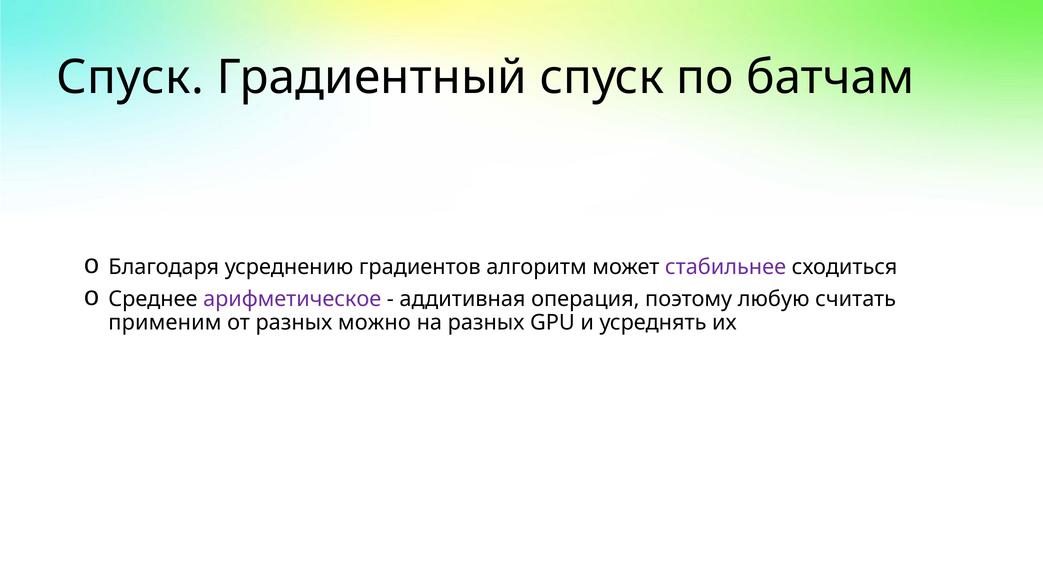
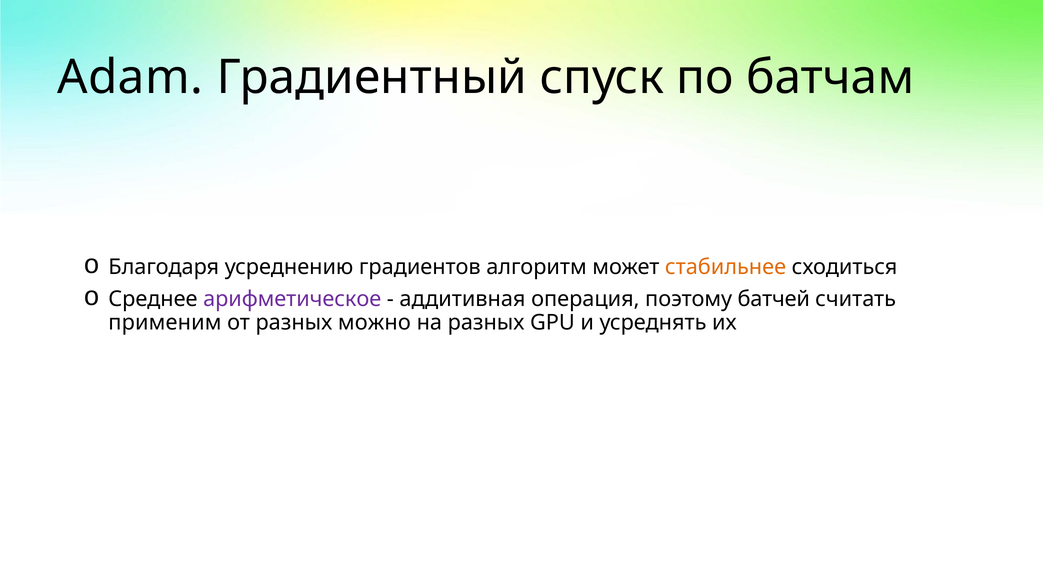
Спуск: Спуск -> Adam (130, 77)
стабильнее colour: purple -> orange (726, 267)
любую: любую -> батчей (774, 299)
